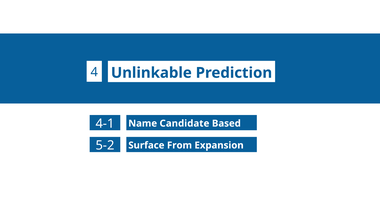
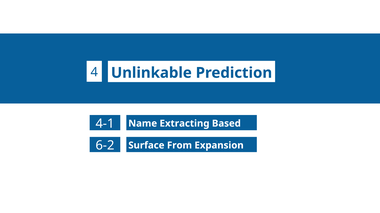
Candidate: Candidate -> Extracting (184, 123)
5-2: 5-2 -> 6-2 (105, 145)
